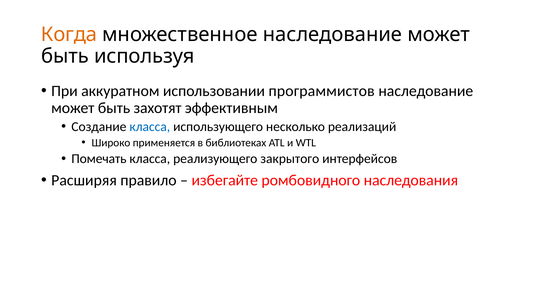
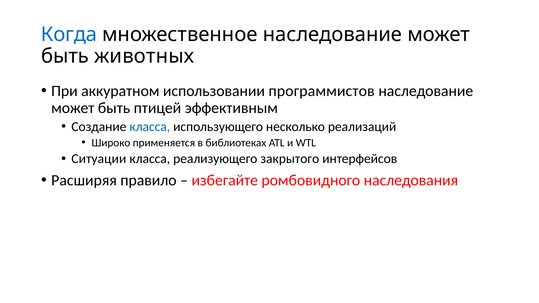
Когда colour: orange -> blue (69, 34)
используя: используя -> животных (144, 56)
захотят: захотят -> птицей (157, 108)
Помечать: Помечать -> Ситуации (99, 159)
